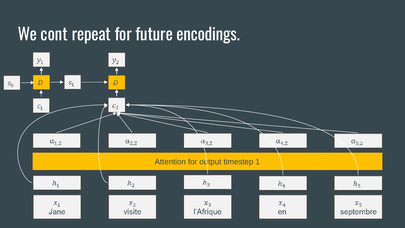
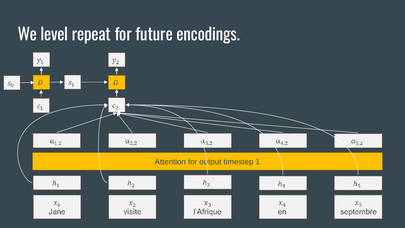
cont: cont -> level (54, 35)
